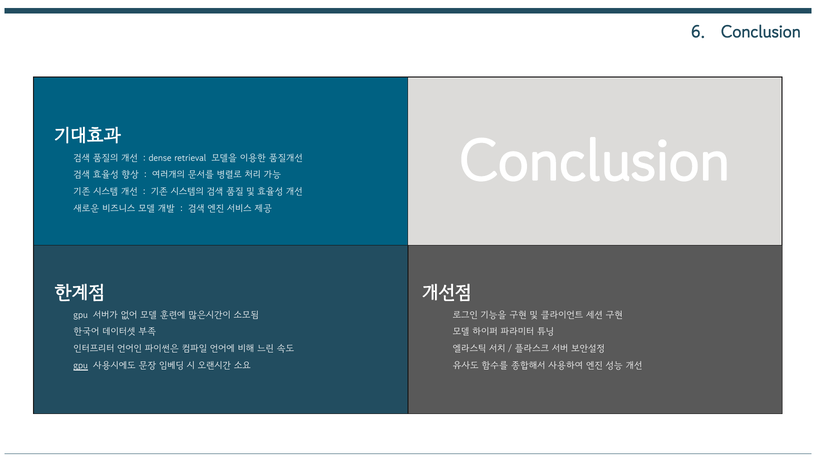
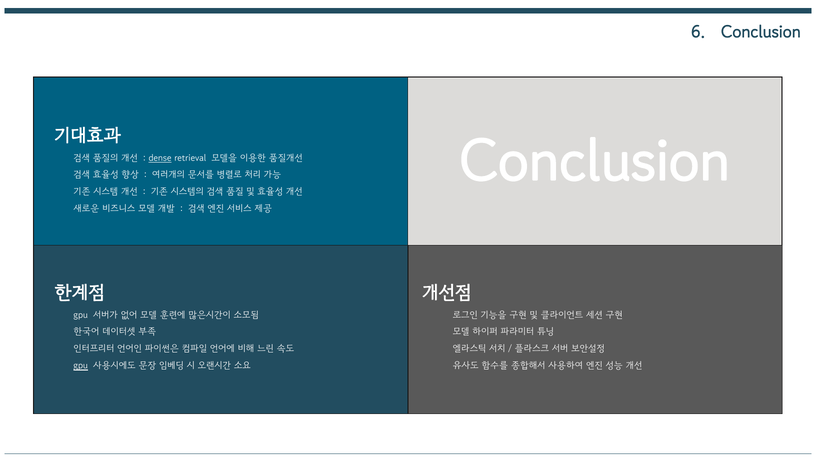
dense underline: none -> present (160, 158)
